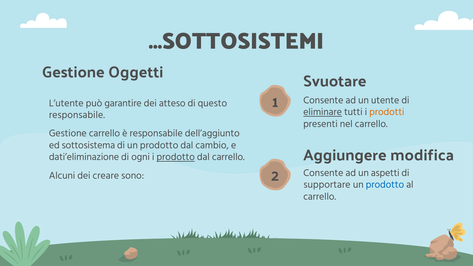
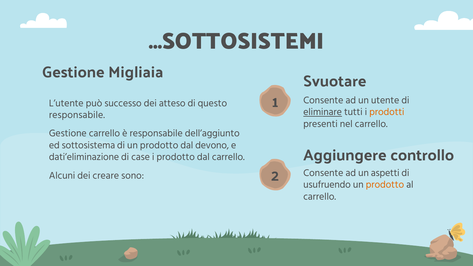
Oggetti: Oggetti -> Migliaia (136, 72)
garantire: garantire -> successo (123, 103)
cambio: cambio -> devono (212, 145)
modifica: modifica -> controllo (422, 155)
ogni: ogni -> case (141, 157)
prodotto underline: present -> none (176, 157)
supportare: supportare -> usufruendo (327, 185)
prodotto colour: blue -> orange (385, 185)
